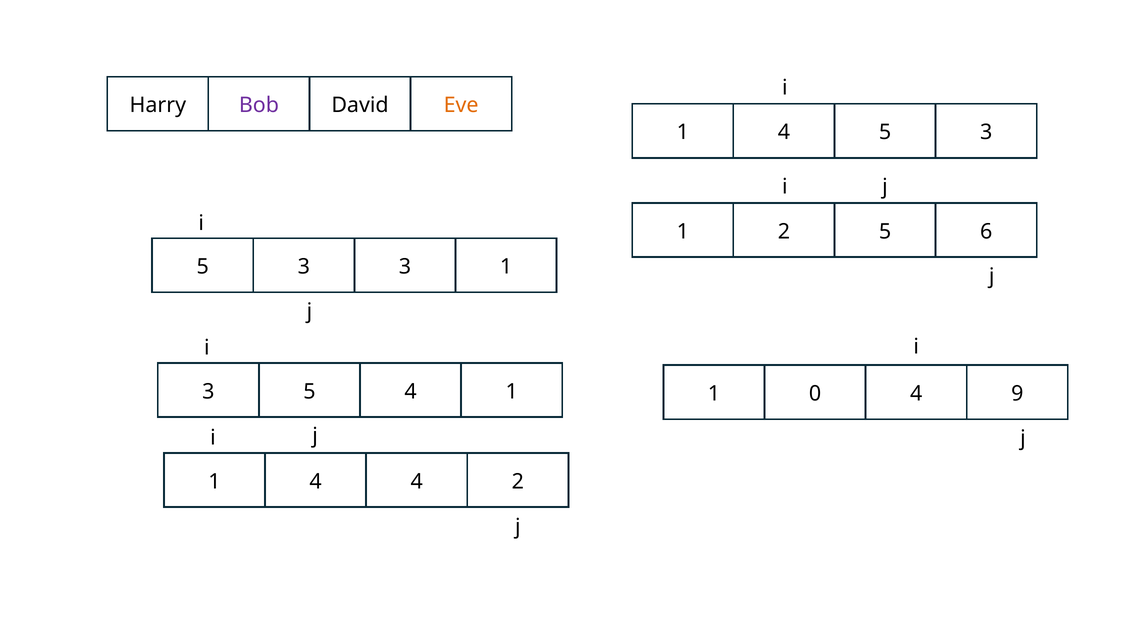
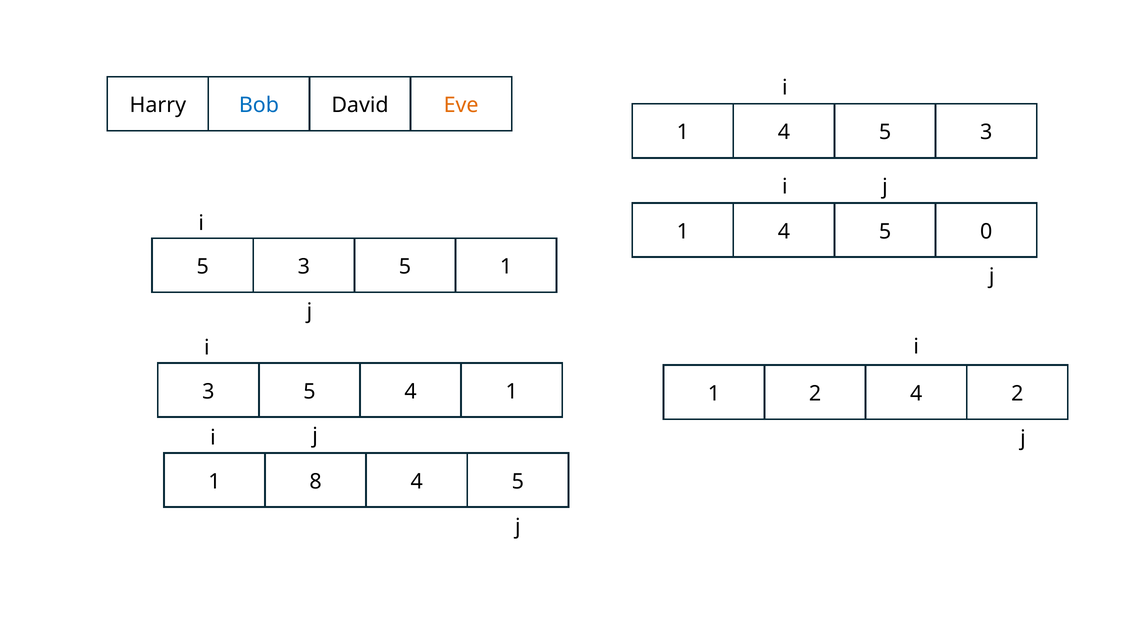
Bob colour: purple -> blue (259, 105)
2: 2 -> 4 (784, 231)
6: 6 -> 0 (986, 231)
5 3 3: 3 -> 5 (405, 267)
1 0: 0 -> 2 (815, 393)
4 9: 9 -> 2 (1017, 393)
4: 4 -> 8 (316, 481)
2: 2 -> 5 (518, 481)
